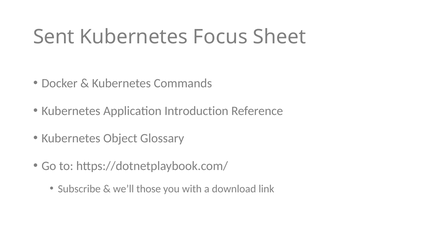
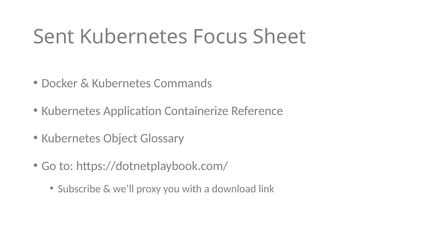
Introduction: Introduction -> Containerize (196, 111)
those: those -> proxy (149, 189)
